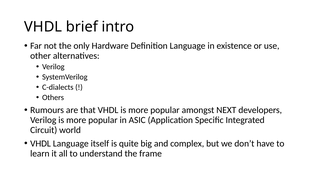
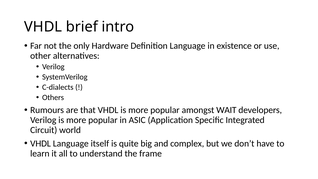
NEXT: NEXT -> WAIT (226, 110)
